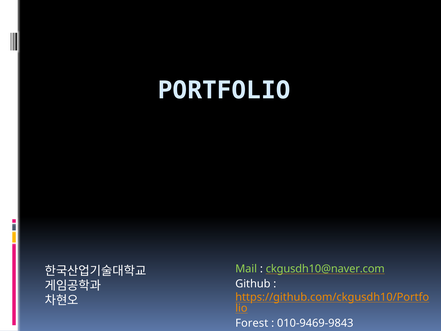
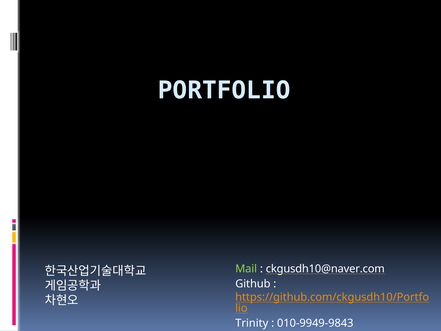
ckgusdh10@naver.com colour: light green -> white (325, 269)
Forest: Forest -> Trinity (252, 323)
010-9469-9843: 010-9469-9843 -> 010-9949-9843 (315, 323)
